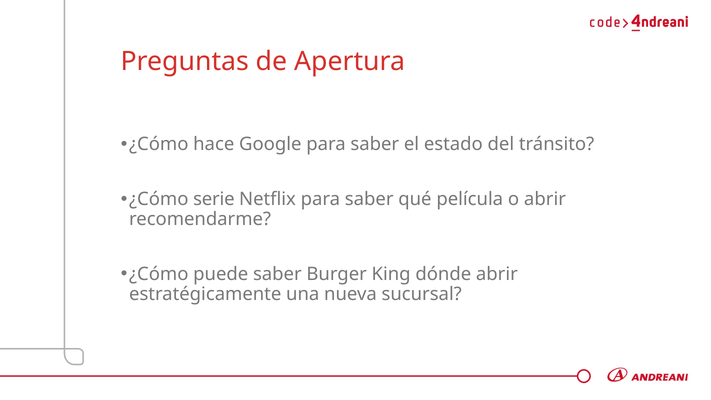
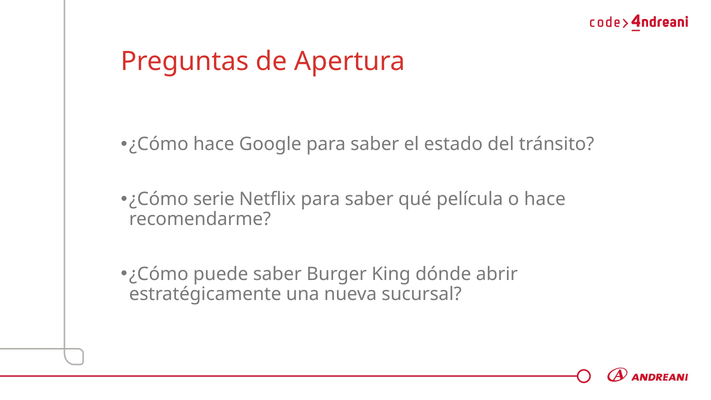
o abrir: abrir -> hace (545, 199)
